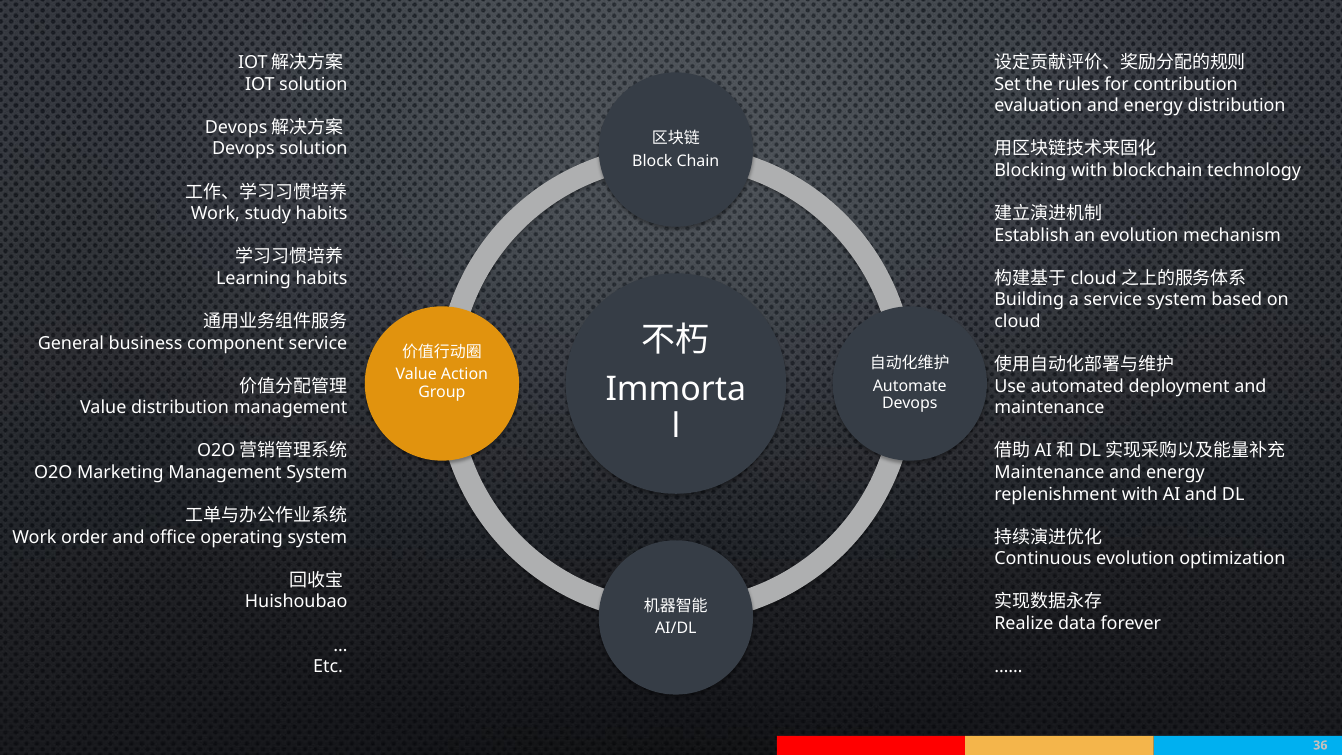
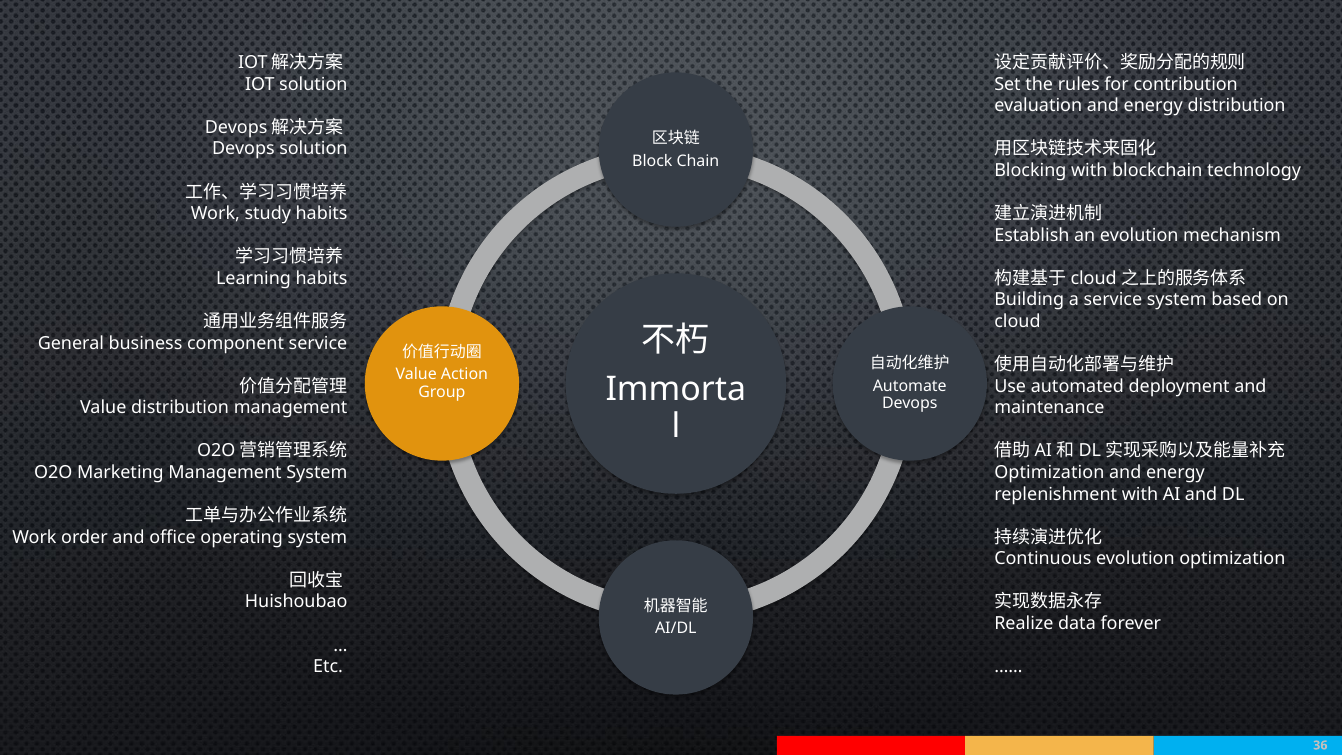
Maintenance: Maintenance -> Optimization (1049, 472)
